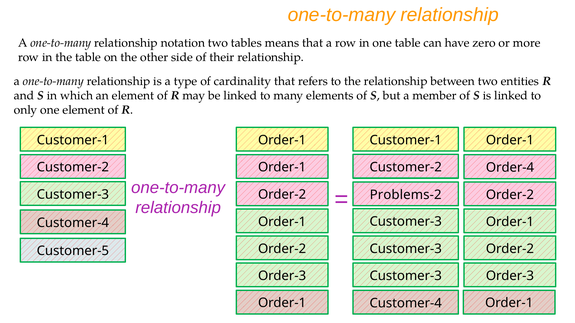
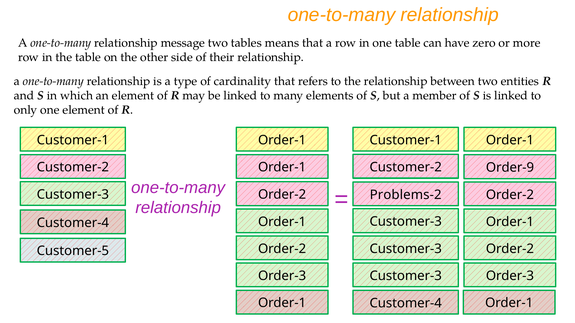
notation: notation -> message (183, 43)
Order-4: Order-4 -> Order-9 (510, 168)
